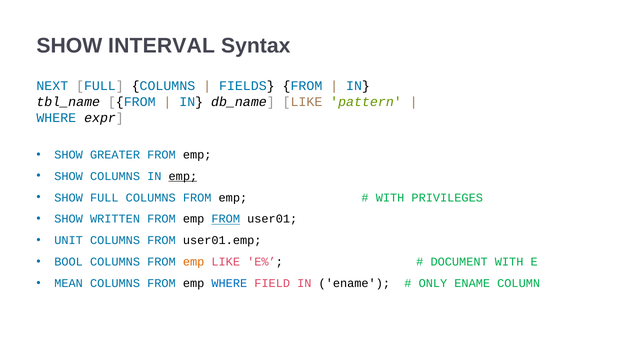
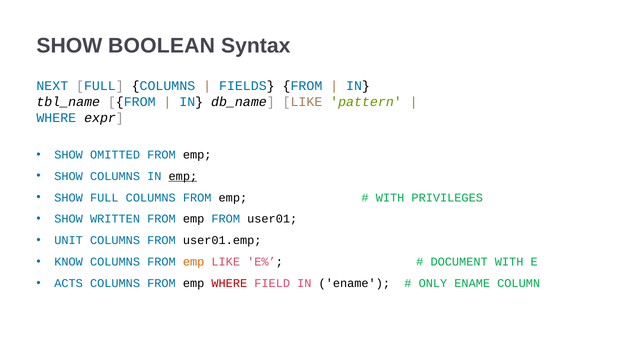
INTERVAL: INTERVAL -> BOOLEAN (162, 46)
GREATER: GREATER -> OMITTED (115, 155)
FROM underline: present -> none (226, 219)
BOOL: BOOL -> KNOW (69, 262)
MEAN: MEAN -> ACTS (69, 283)
WHERE colour: blue -> red (229, 283)
